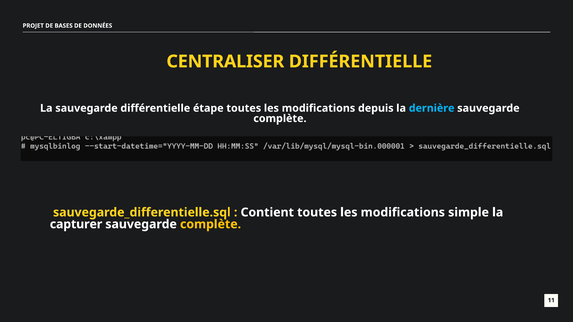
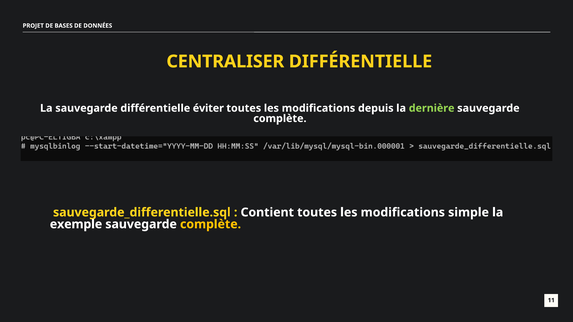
étape: étape -> éviter (208, 108)
dernière colour: light blue -> light green (432, 108)
capturer: capturer -> exemple (76, 224)
